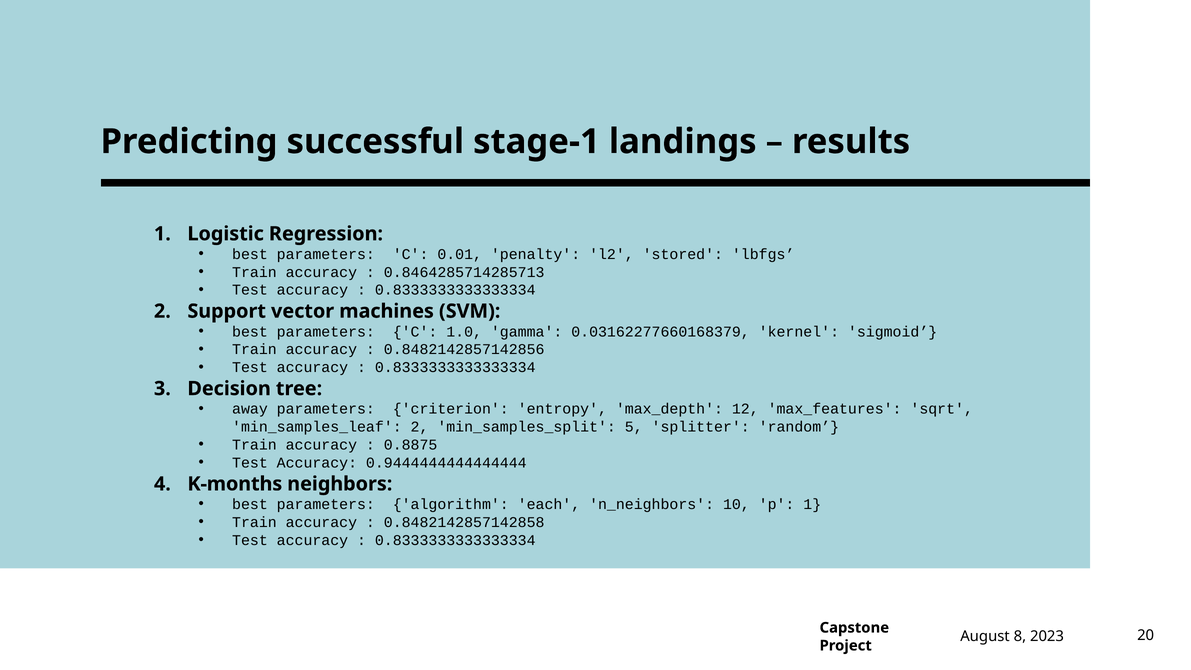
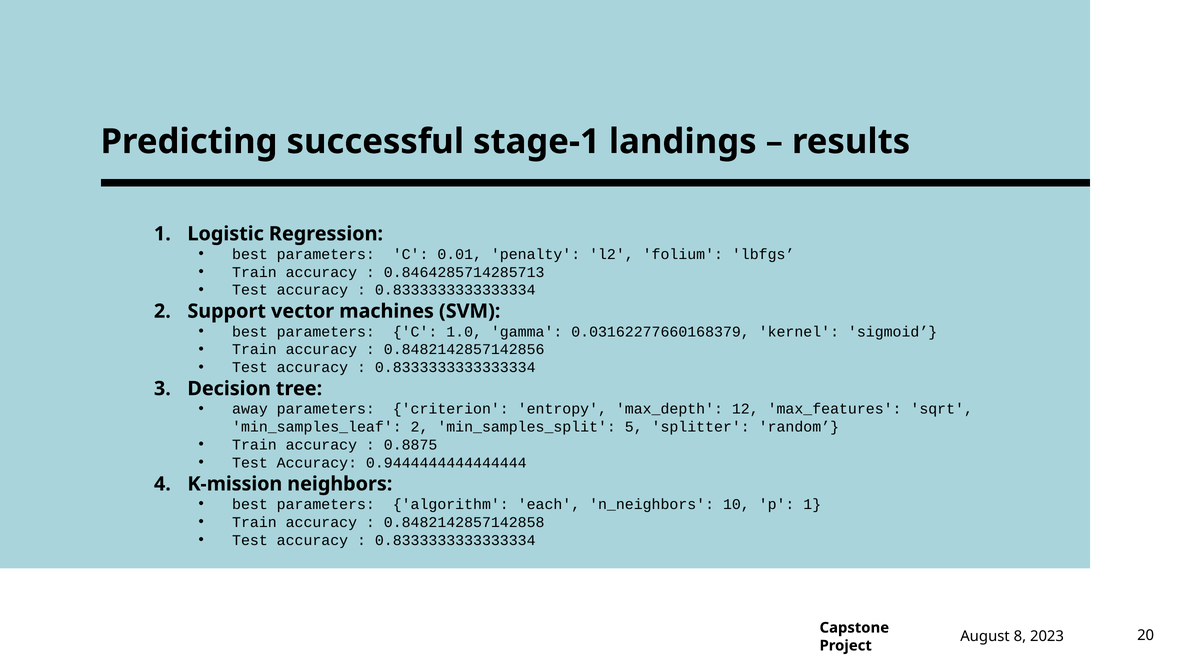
stored: stored -> folium (683, 254)
K-months: K-months -> K-mission (235, 484)
